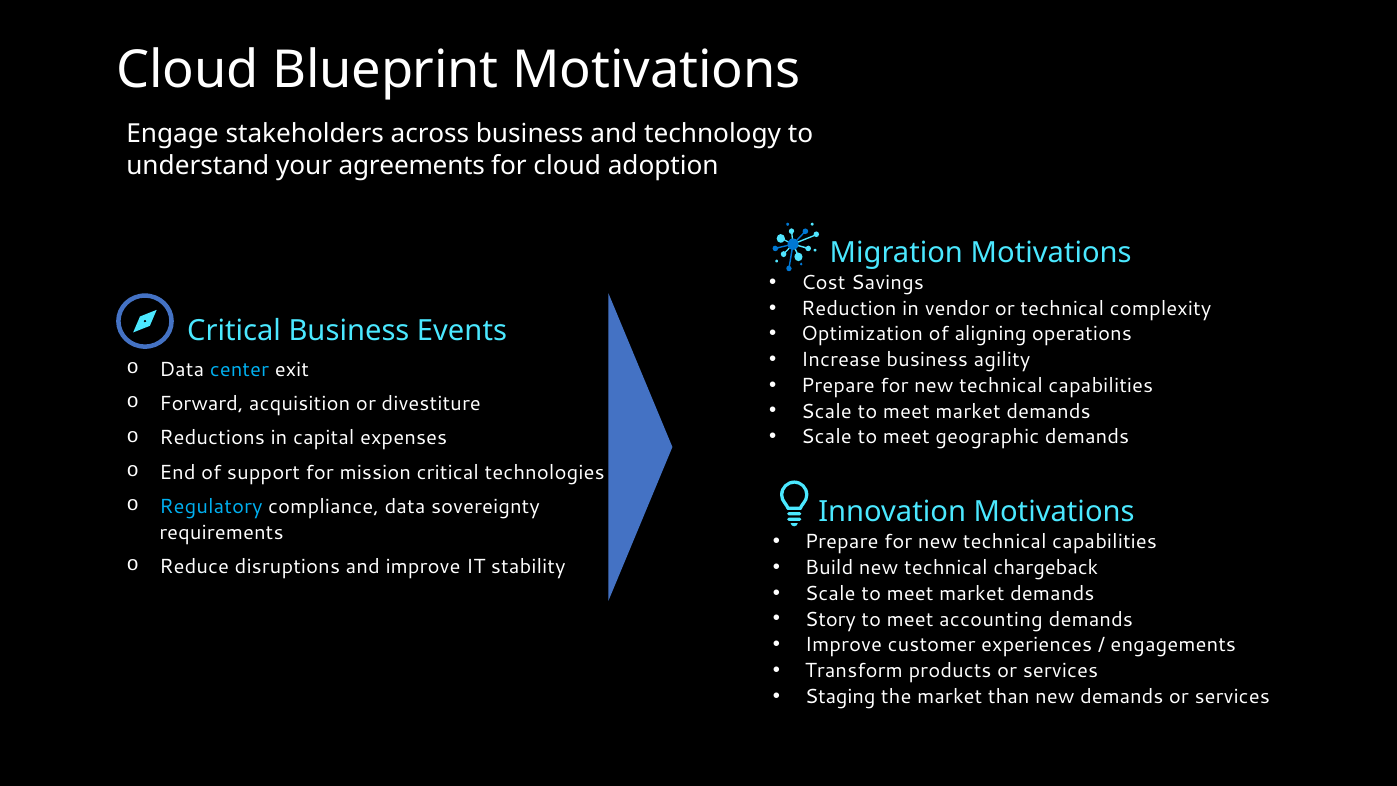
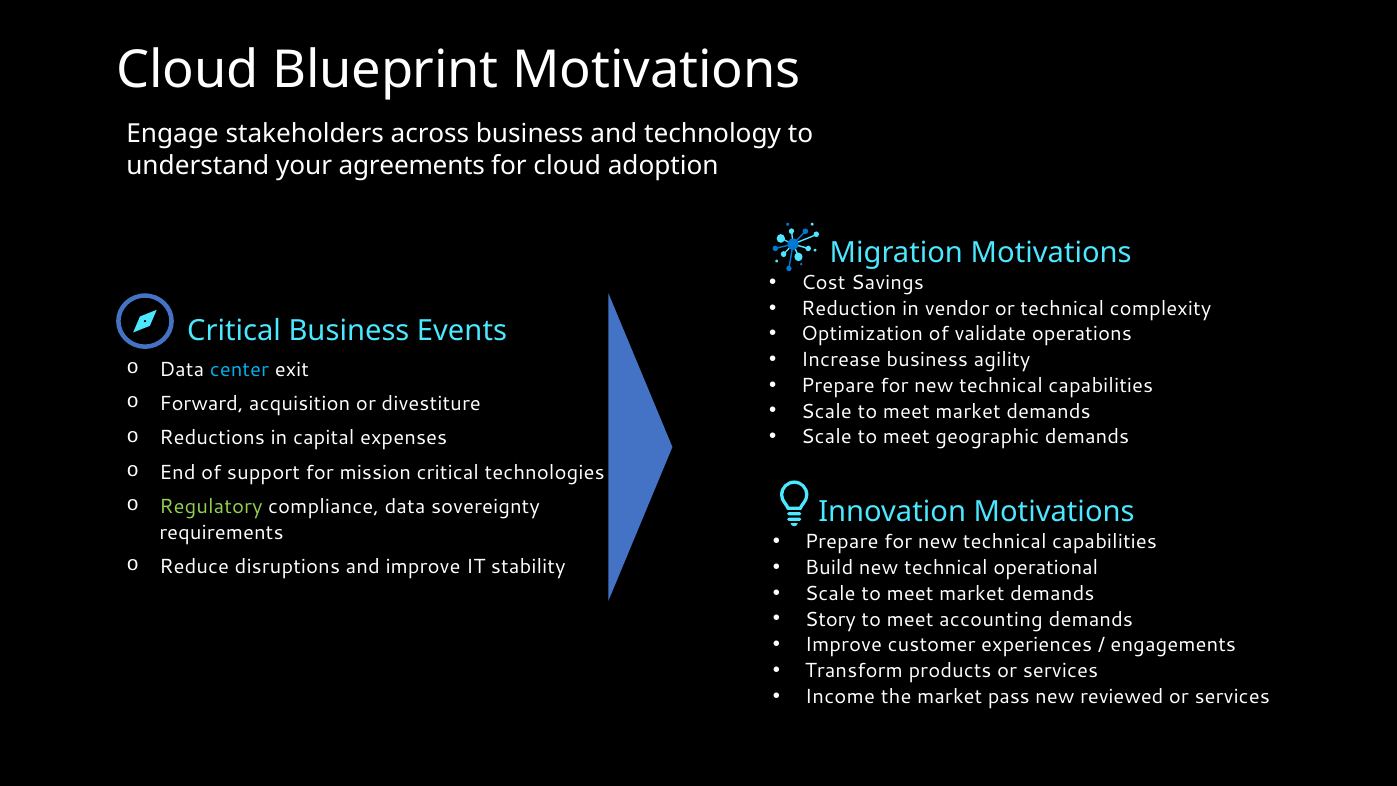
aligning: aligning -> validate (990, 334)
Regulatory colour: light blue -> light green (211, 507)
chargeback: chargeback -> operational (1046, 568)
Staging: Staging -> Income (840, 696)
than: than -> pass (1009, 696)
new demands: demands -> reviewed (1122, 696)
